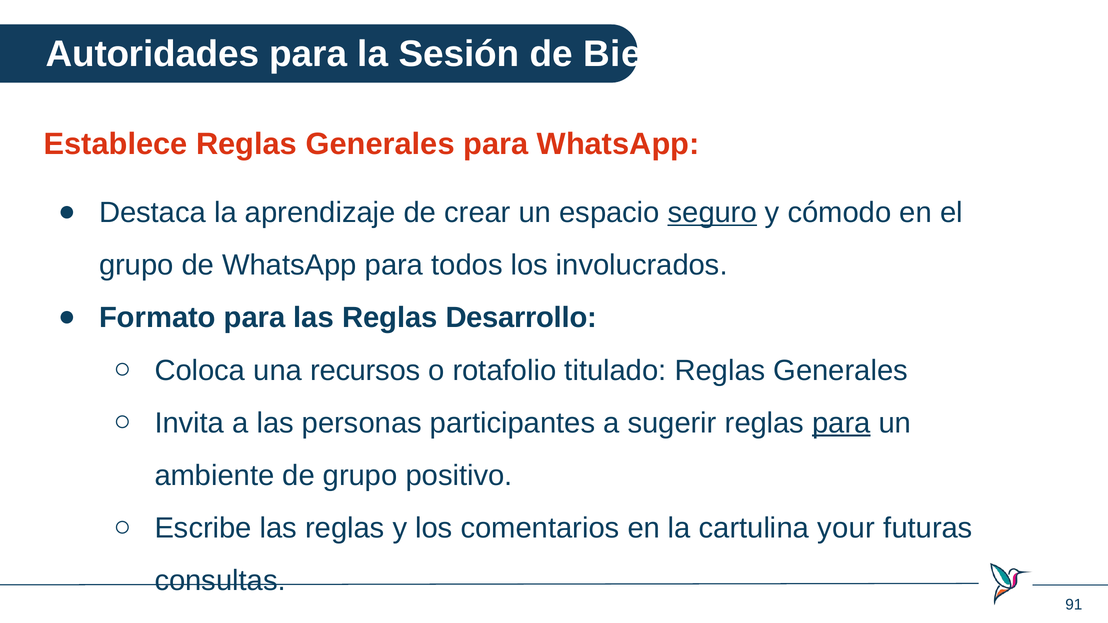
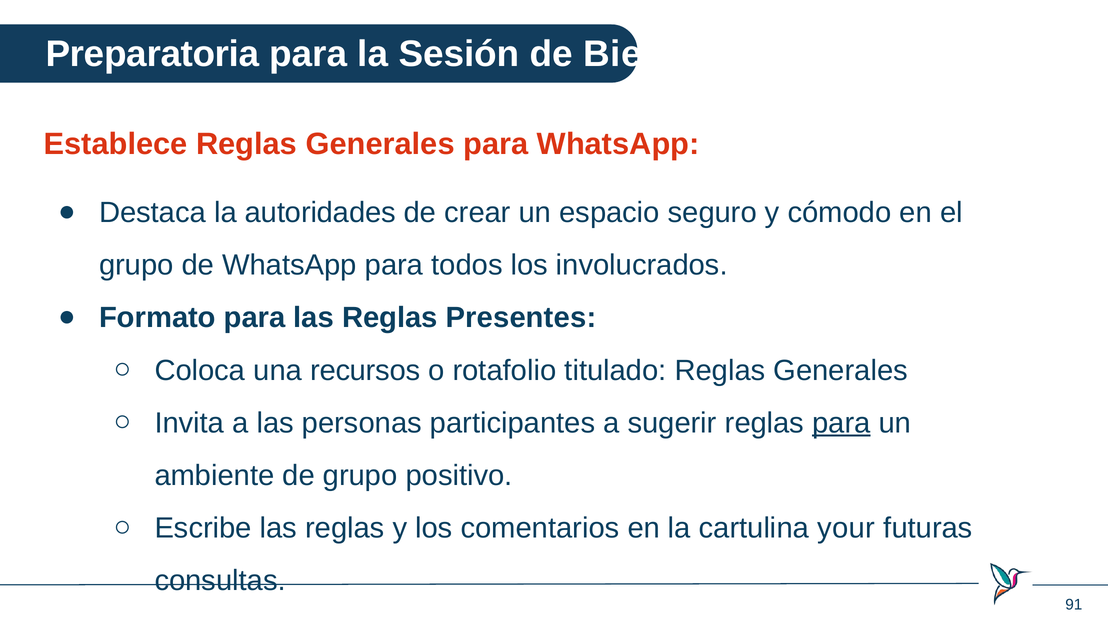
Autoridades: Autoridades -> Preparatoria (153, 54)
aprendizaje: aprendizaje -> autoridades (320, 213)
seguro underline: present -> none (712, 213)
Desarrollo: Desarrollo -> Presentes (521, 318)
